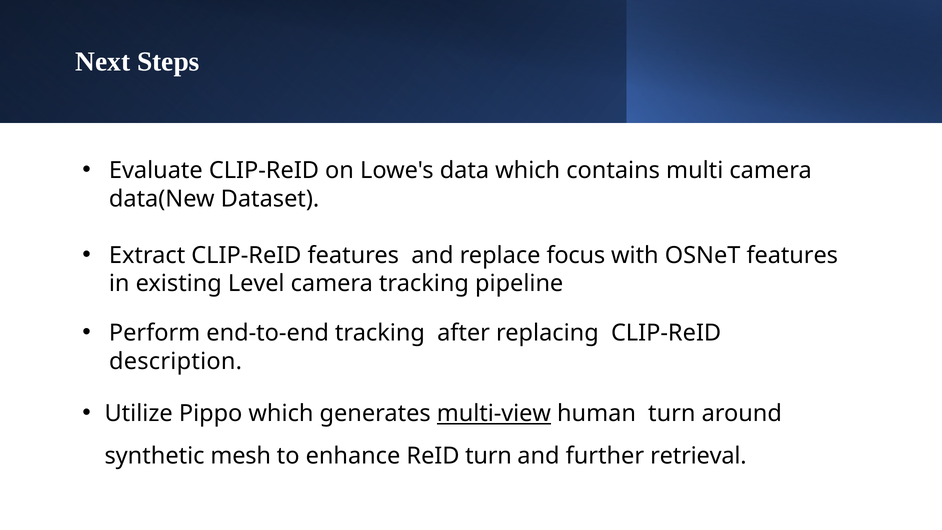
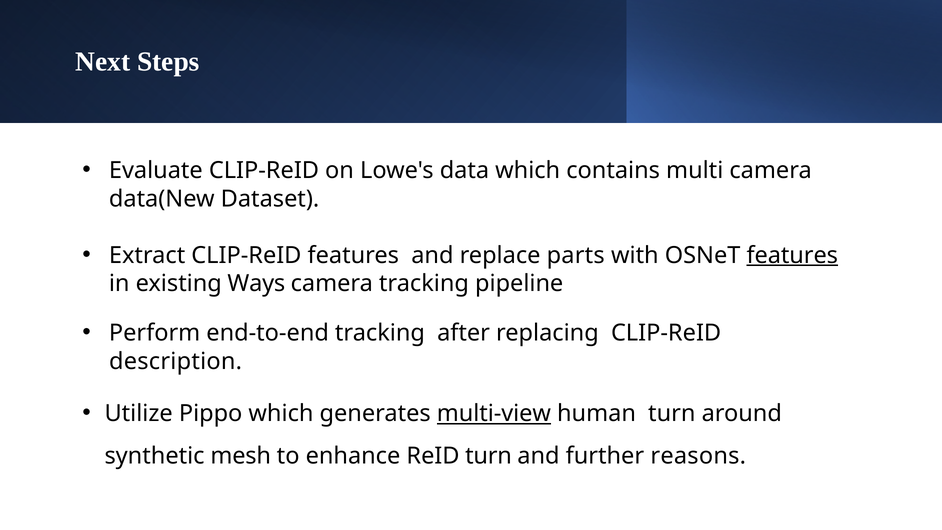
focus: focus -> parts (576, 255)
features underline: none -> present (792, 255)
Level: Level -> Ways (256, 283)
retrieval: retrieval -> reasons (698, 456)
